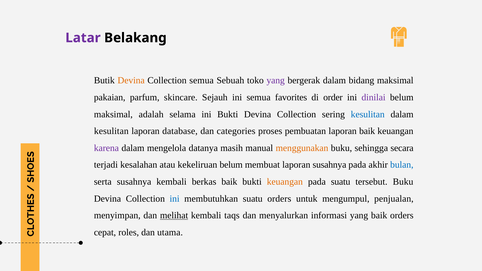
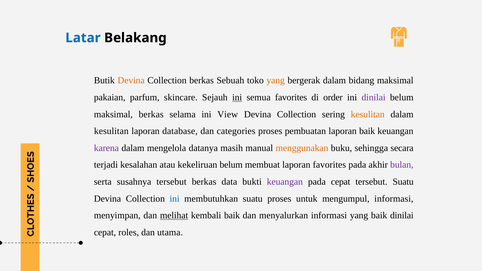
Latar colour: purple -> blue (83, 38)
Collection semua: semua -> berkas (202, 81)
yang colour: purple -> orange (276, 81)
ini underline: none -> present (237, 97)
maksimal adalah: adalah -> berkas (151, 114)
ini Bukti: Bukti -> View (228, 114)
kesulitan colour: blue -> orange (368, 114)
laporan susahnya: susahnya -> favorites (329, 165)
bulan colour: blue -> purple (402, 165)
susahnya kembali: kembali -> tersebut (172, 182)
berkas baik: baik -> data (229, 182)
keuangan colour: orange -> purple (285, 182)
pada suatu: suatu -> cepat (341, 182)
tersebut Buku: Buku -> Suatu (403, 182)
suatu orders: orders -> proses (279, 199)
mengumpul penjualan: penjualan -> informasi (394, 199)
kembali taqs: taqs -> baik (232, 216)
baik orders: orders -> dinilai (402, 216)
